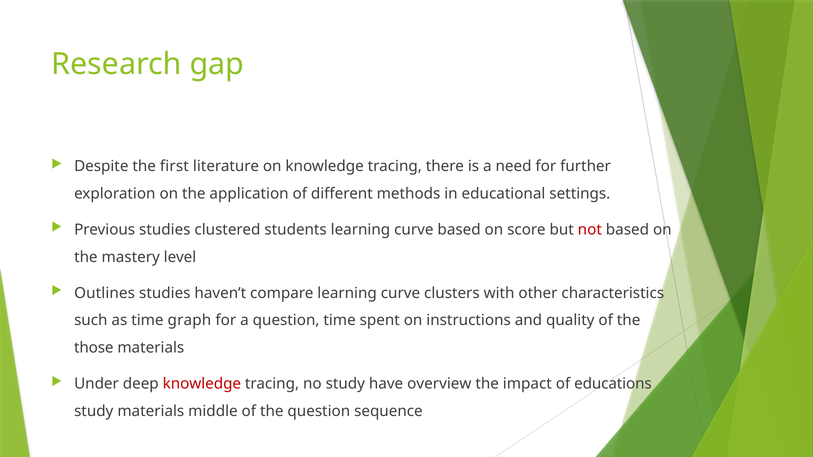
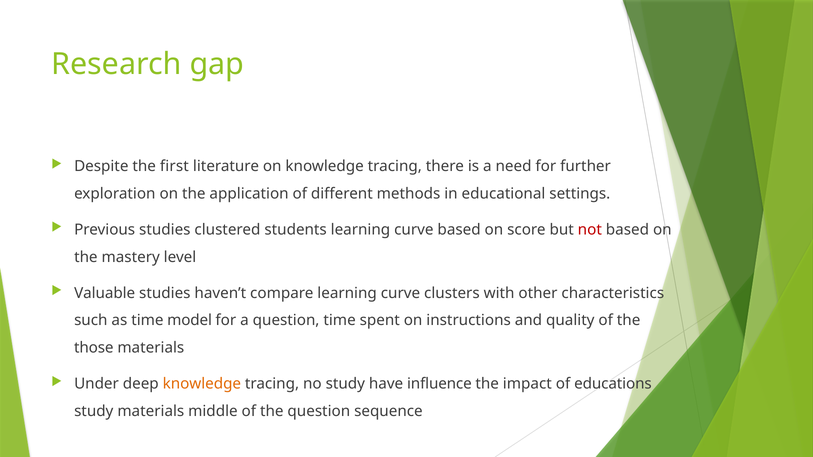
Outlines: Outlines -> Valuable (105, 293)
graph: graph -> model (190, 321)
knowledge colour: red -> orange (202, 384)
overview: overview -> influence (439, 384)
